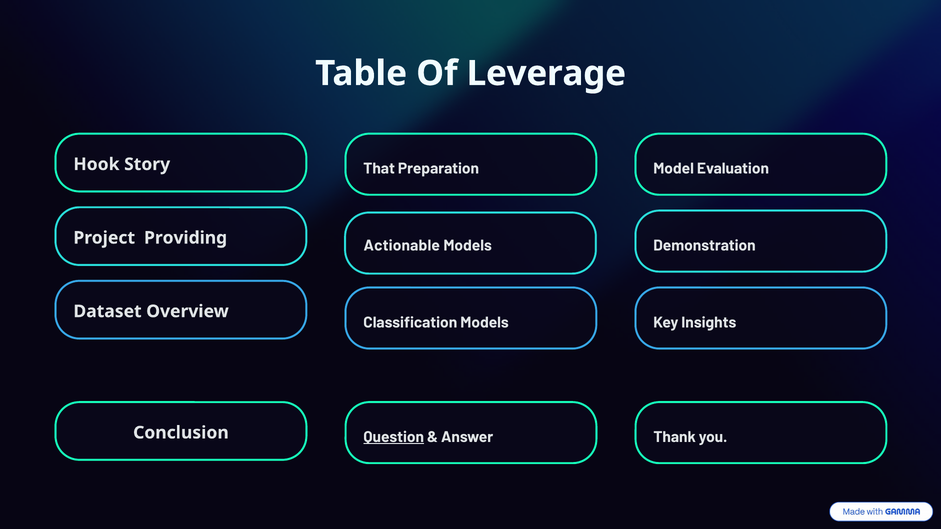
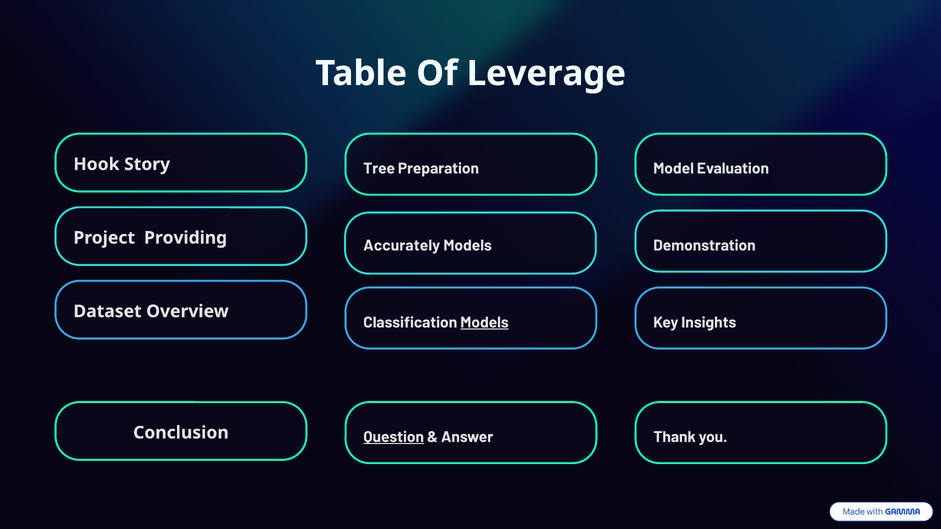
That: That -> Tree (379, 169)
Actionable: Actionable -> Accurately (402, 246)
Models underline: none -> present (485, 323)
